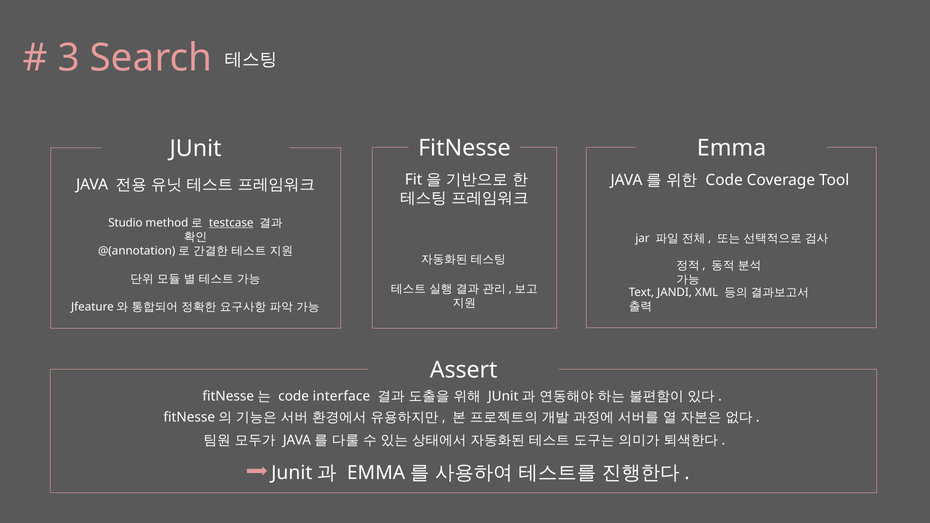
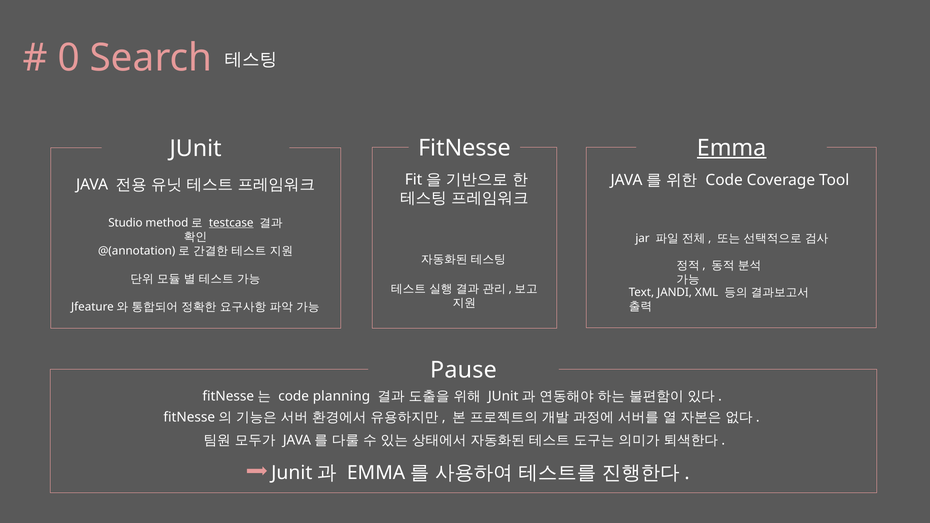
3: 3 -> 0 (69, 58)
Emma underline: none -> present (732, 148)
Assert: Assert -> Pause (463, 370)
interface: interface -> planning (341, 396)
